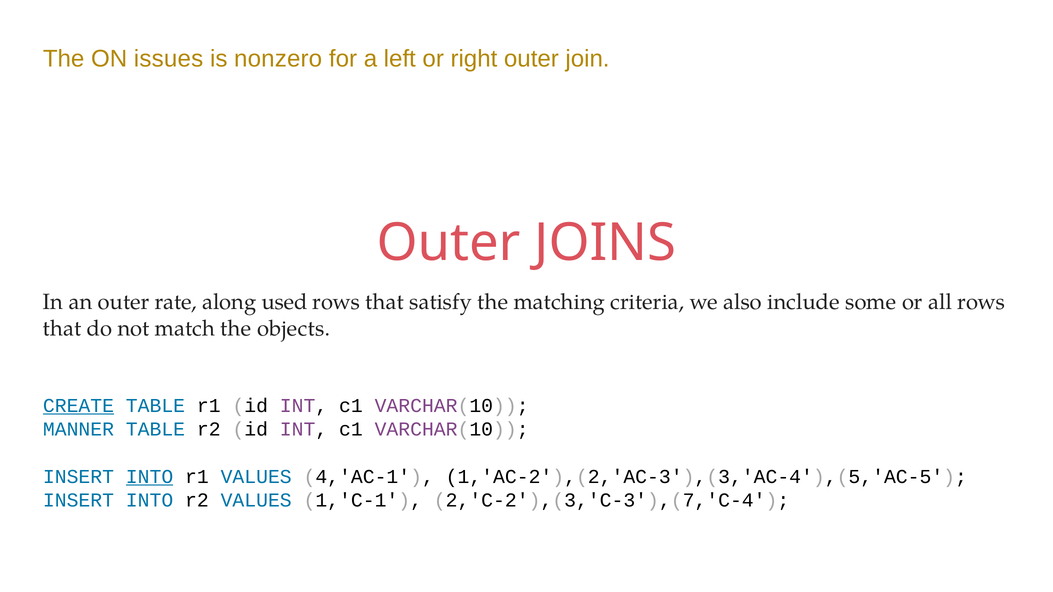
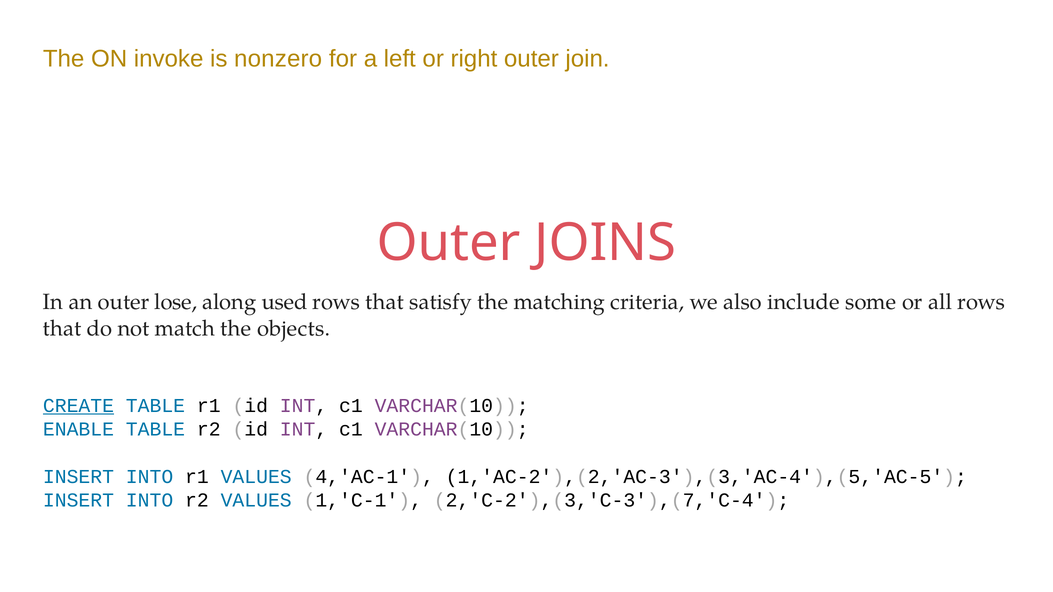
issues: issues -> invoke (169, 59)
rate: rate -> lose (176, 302)
MANNER: MANNER -> ENABLE (78, 429)
INTO underline: present -> none (150, 477)
